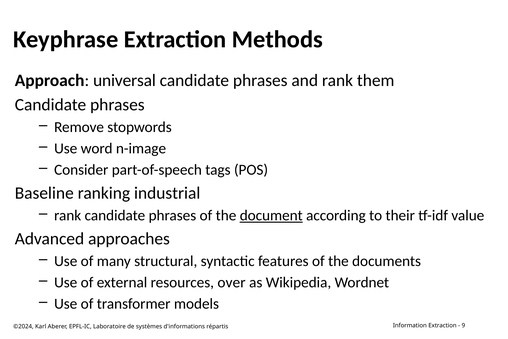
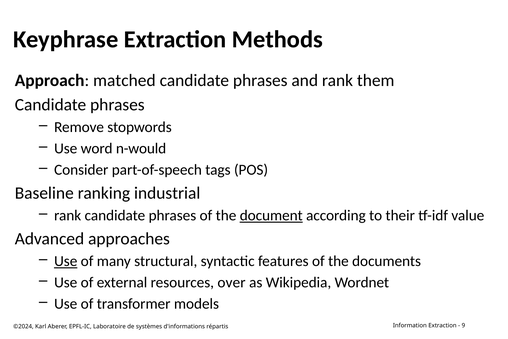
universal: universal -> matched (124, 80)
n-image: n-image -> n-would (141, 148)
Use underline: none -> present (66, 261)
